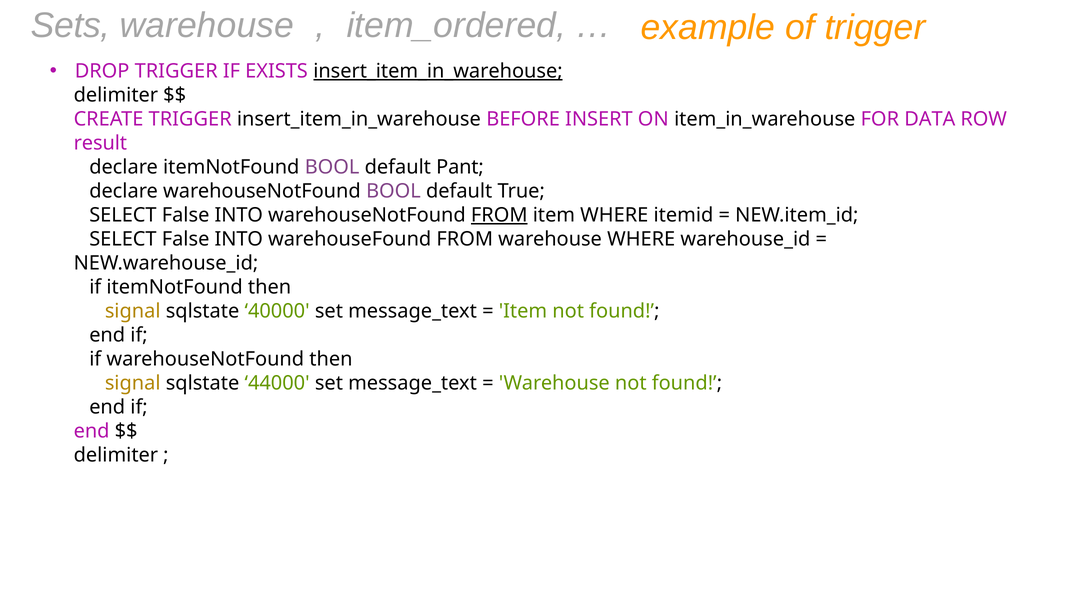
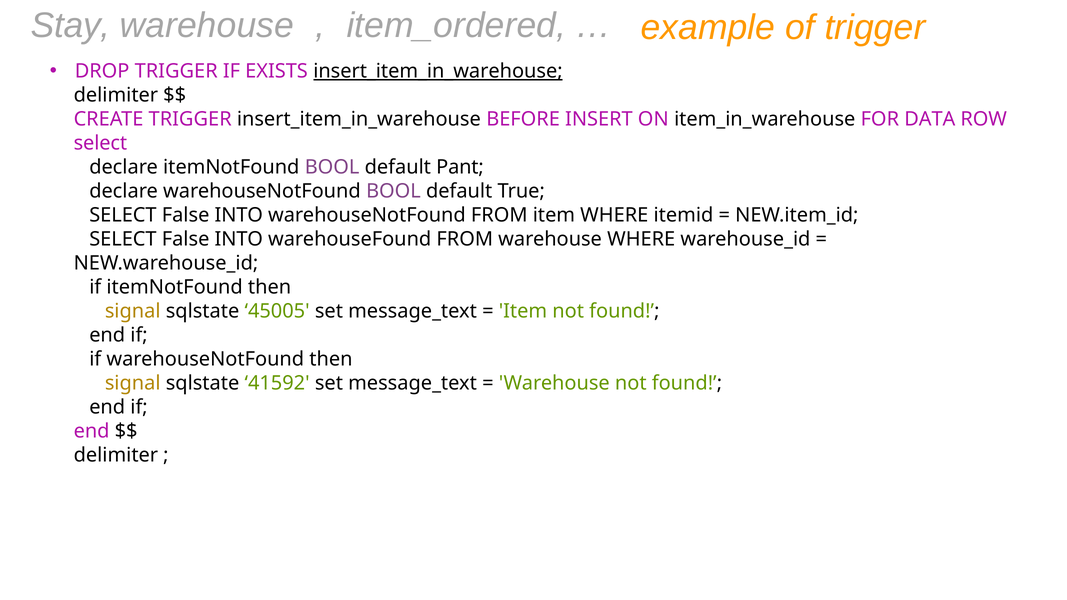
Sets: Sets -> Stay (71, 25)
result: result -> select (100, 143)
FROM underline: present -> none (499, 215)
40000: 40000 -> 45005 (277, 311)
44000: 44000 -> 41592 (277, 383)
